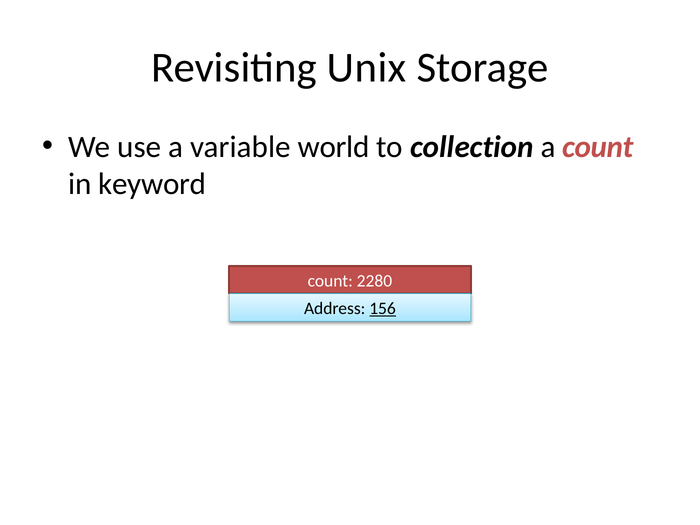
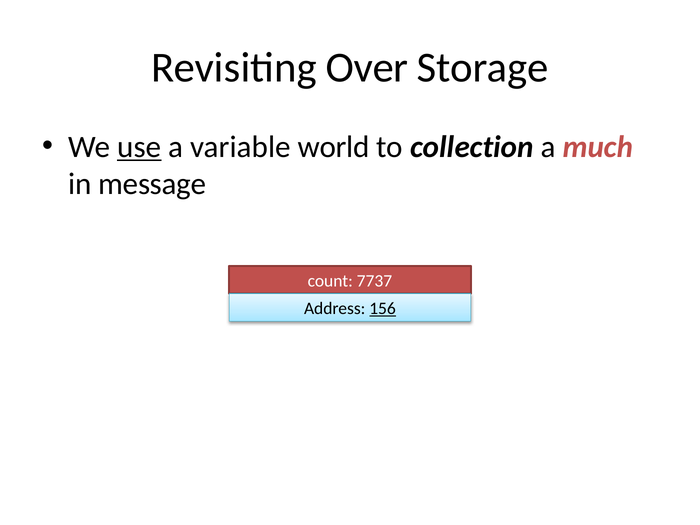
Unix: Unix -> Over (367, 68)
use underline: none -> present (139, 147)
a count: count -> much (598, 147)
keyword: keyword -> message (152, 184)
2280: 2280 -> 7737 (374, 281)
